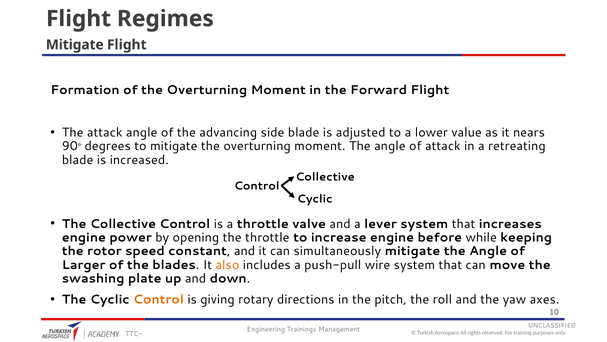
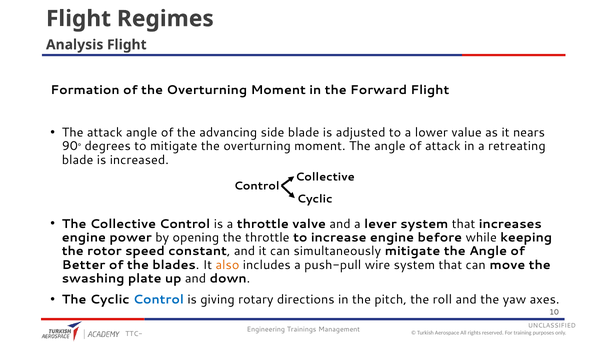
Mitigate: Mitigate -> Analysis (75, 45)
Larger: Larger -> Better (84, 264)
Control colour: orange -> blue (158, 299)
